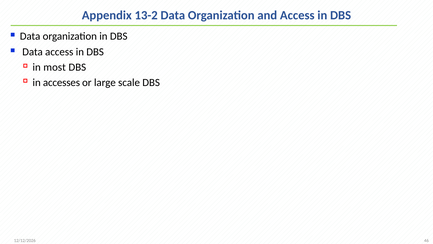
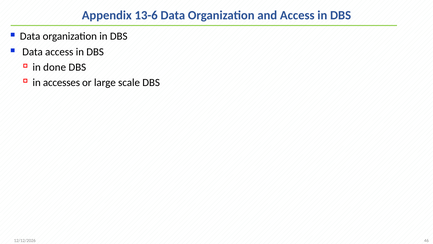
13-2: 13-2 -> 13-6 (146, 15)
most: most -> done (55, 67)
